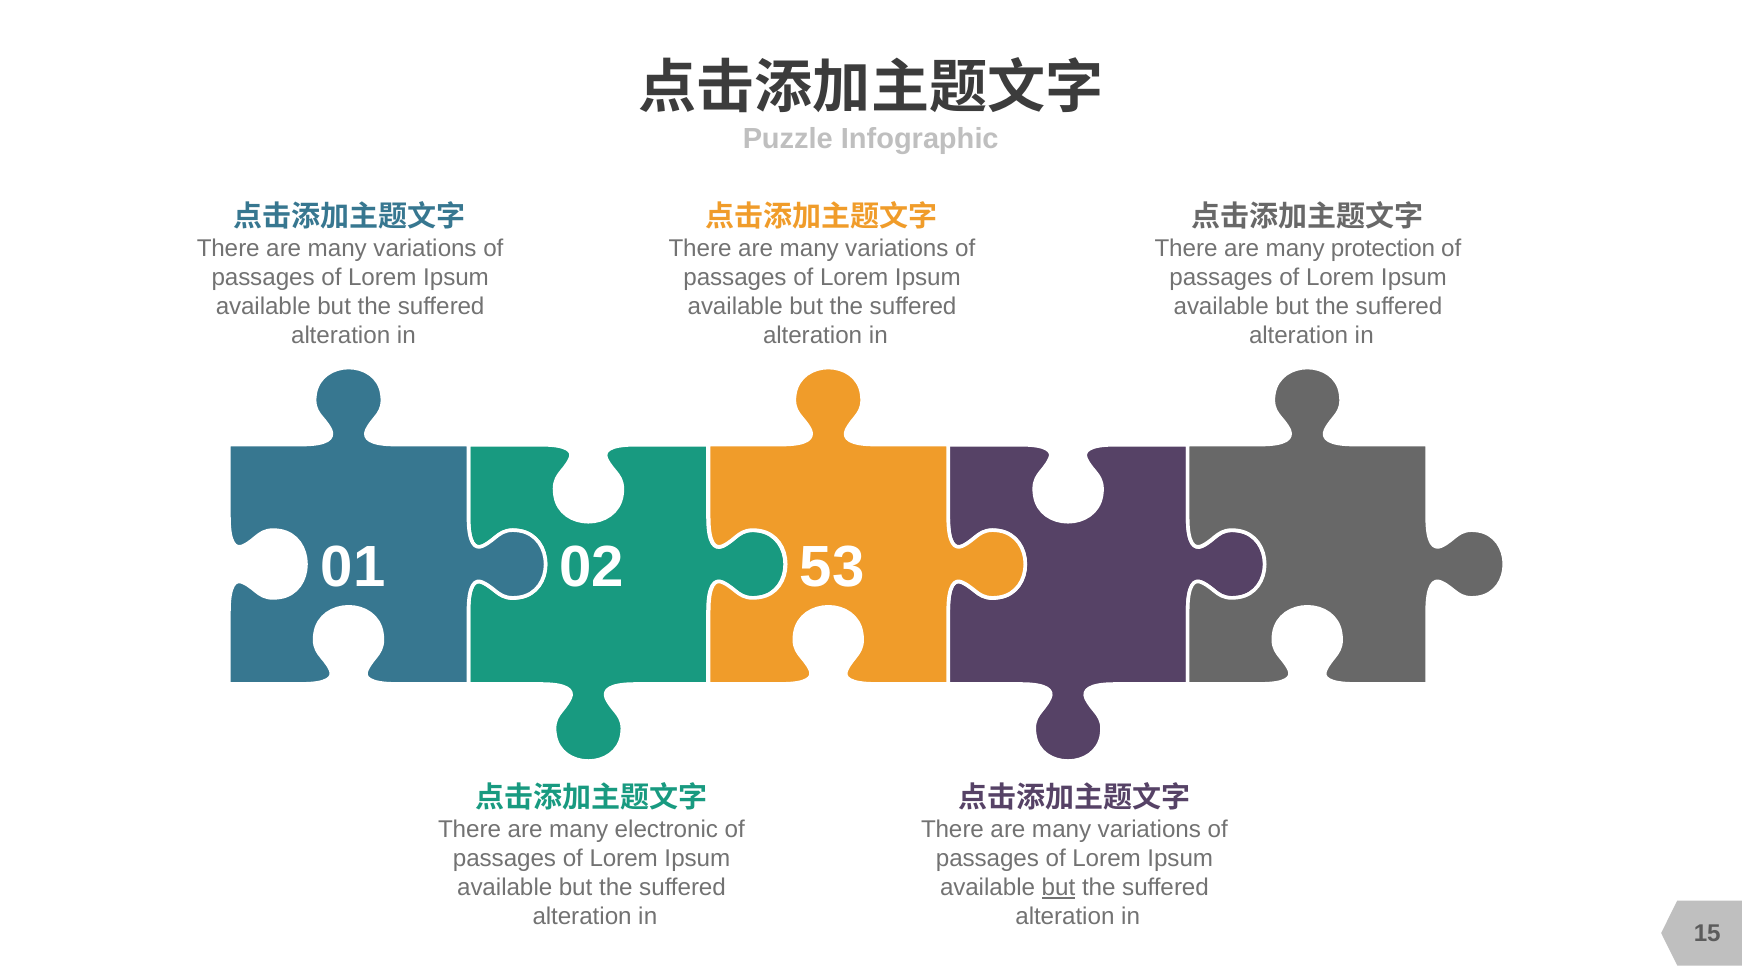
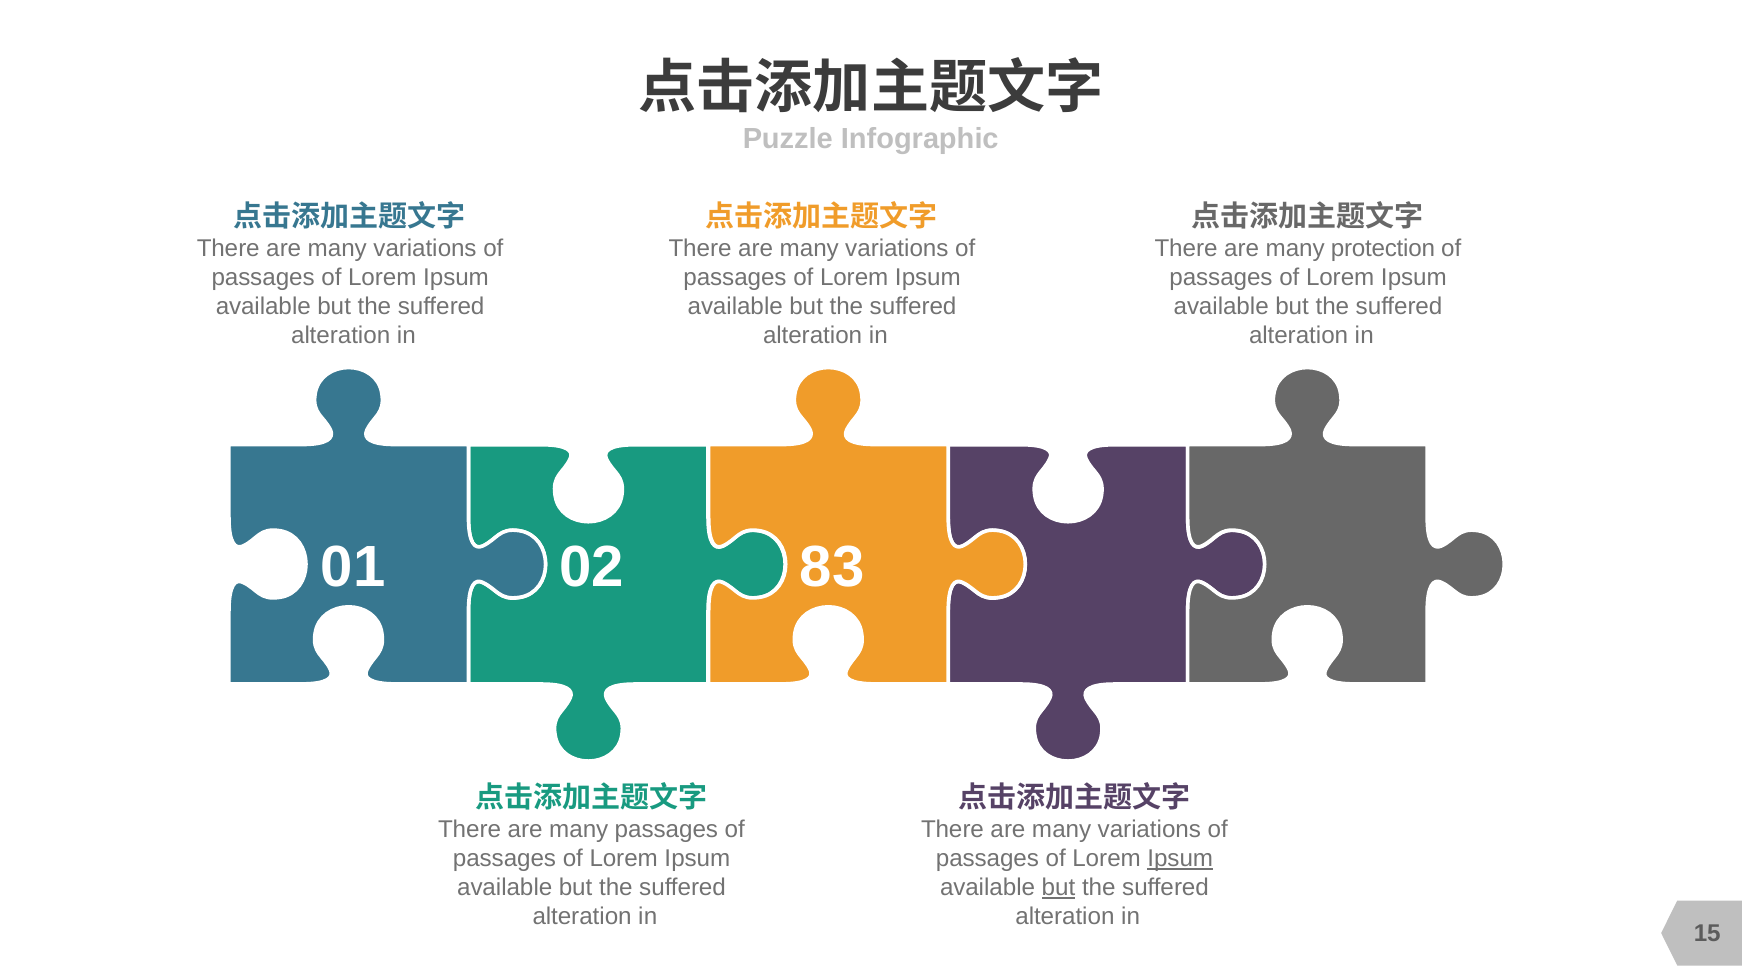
53: 53 -> 83 (832, 567)
many electronic: electronic -> passages (666, 829)
Ipsum underline: none -> present (1180, 858)
